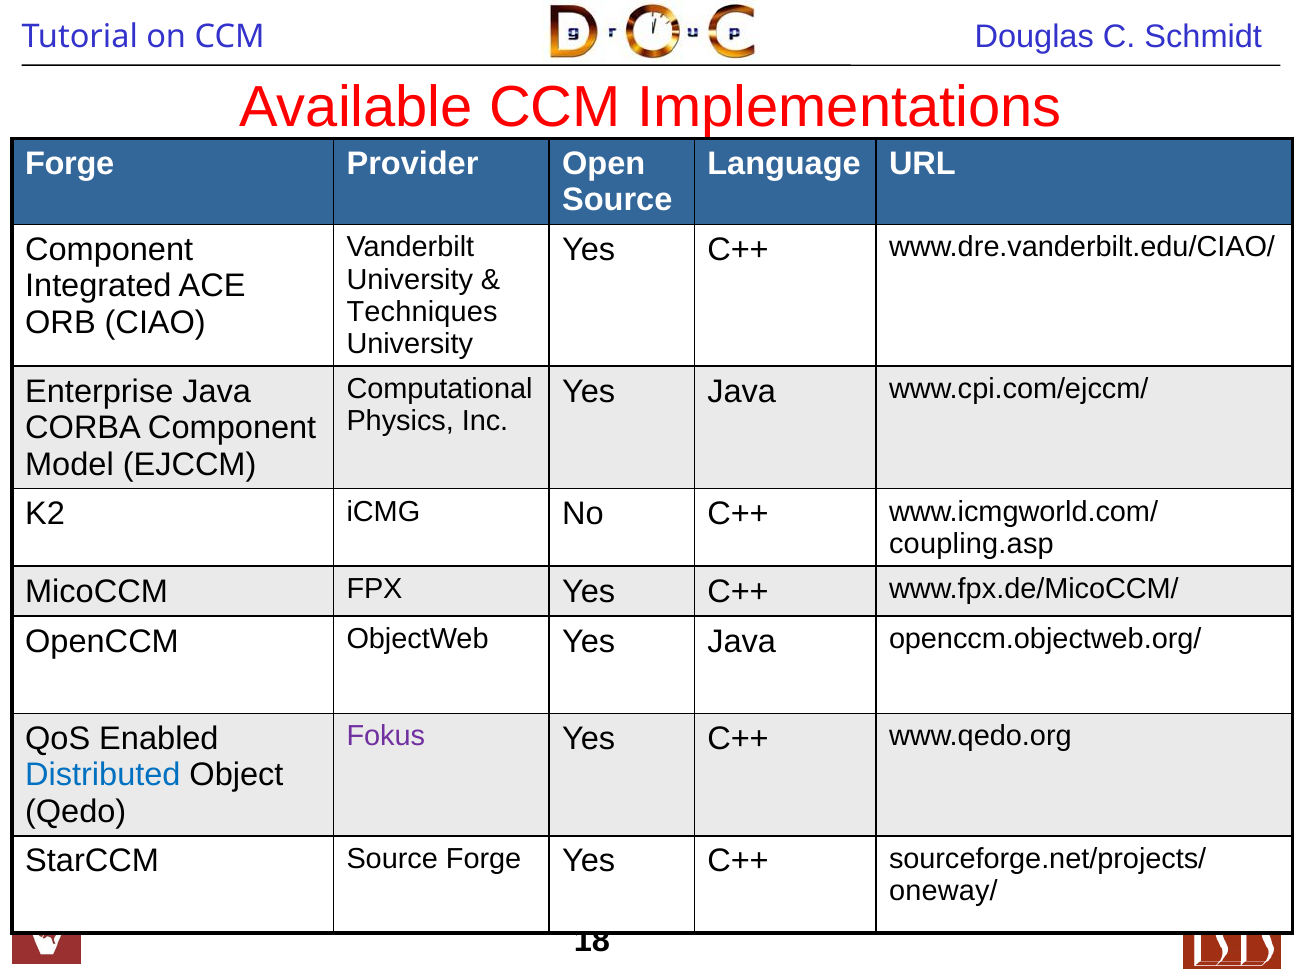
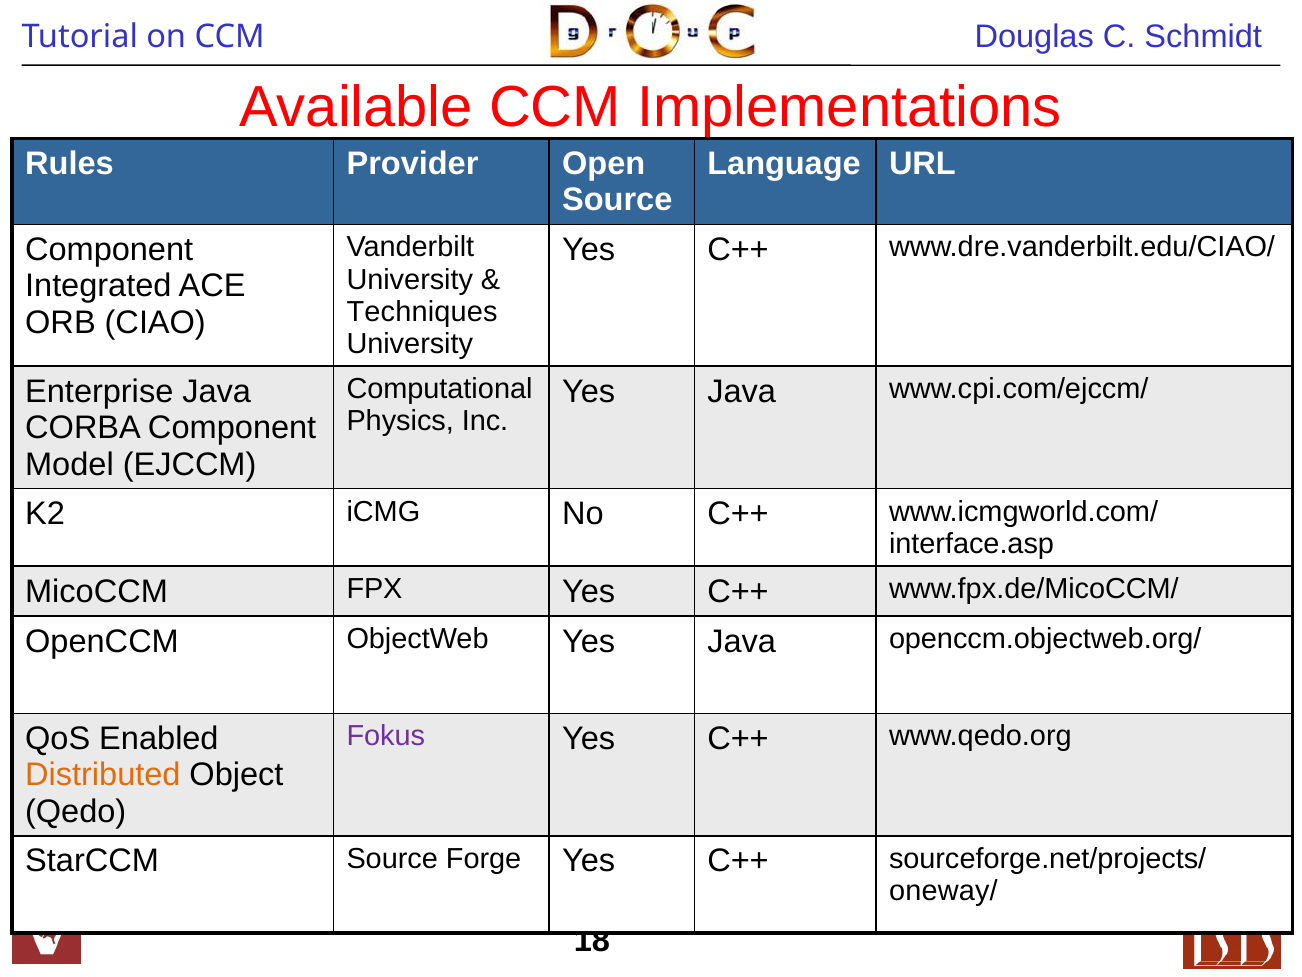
Forge: Forge -> Rules (70, 164)
coupling.asp: coupling.asp -> interface.asp (972, 544)
Distributed colour: blue -> orange (103, 775)
